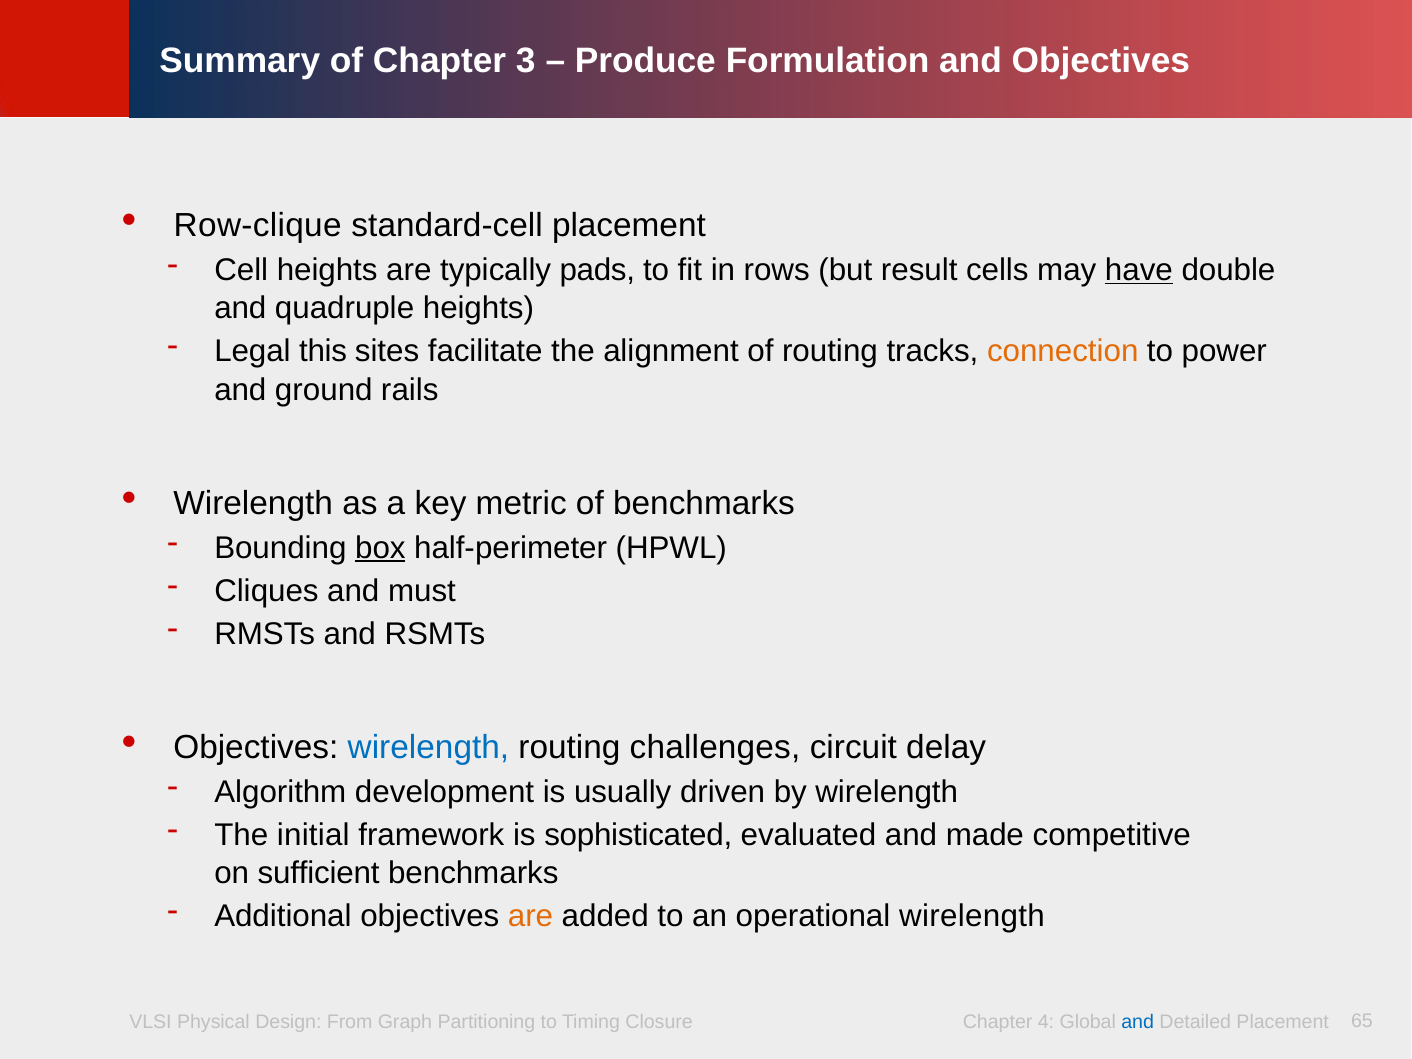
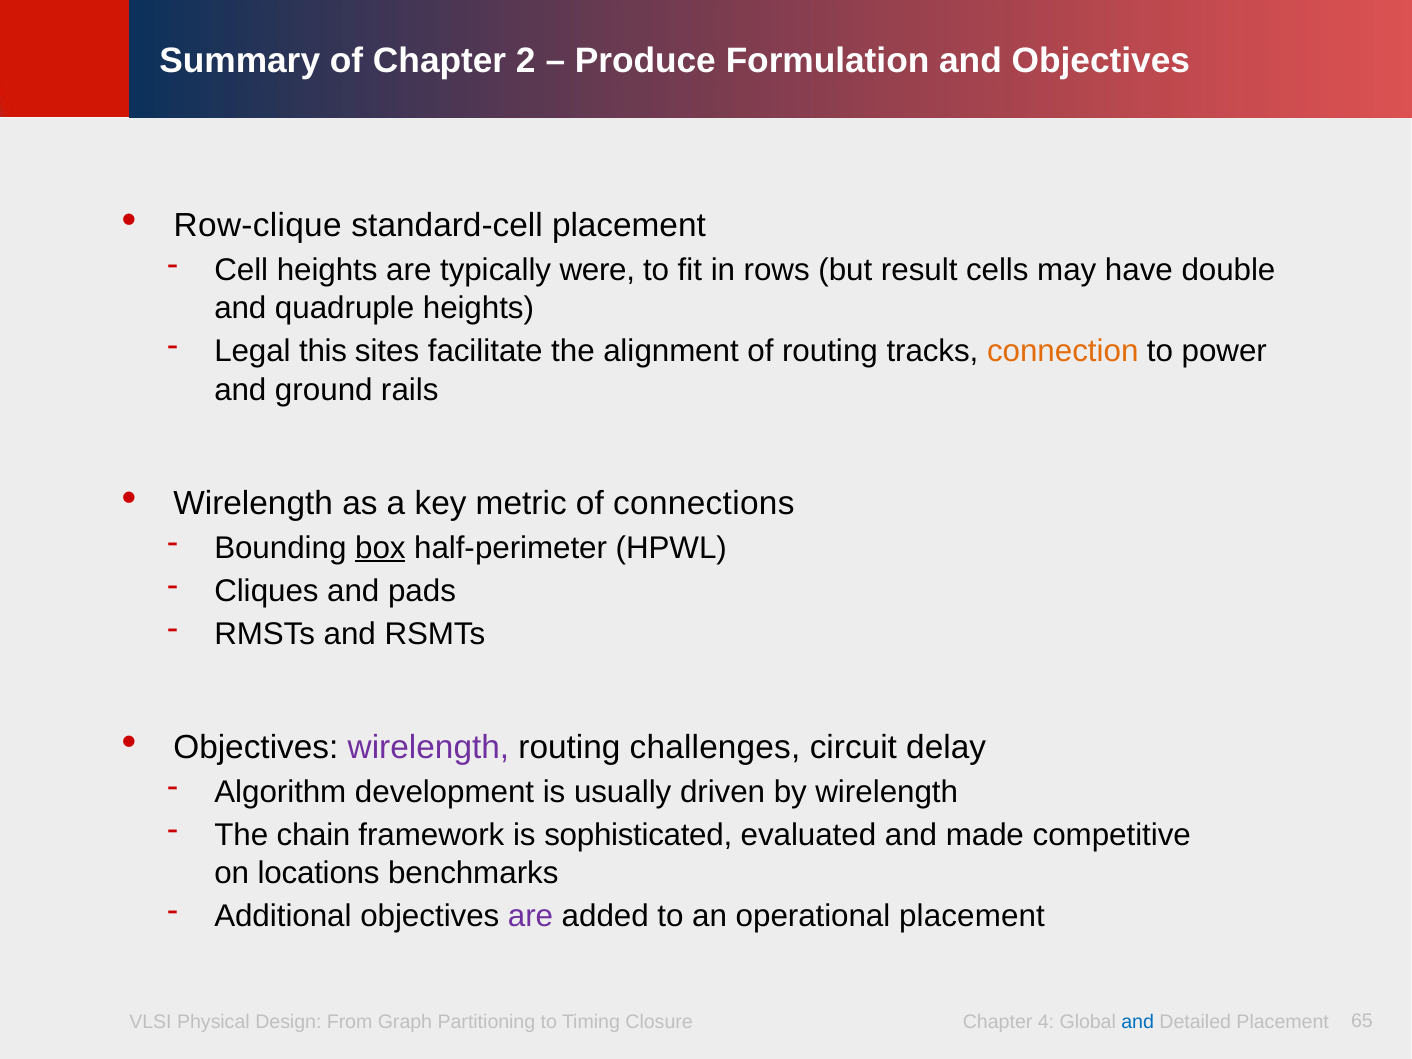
3: 3 -> 2 (526, 61)
pads: pads -> were (597, 270)
have underline: present -> none (1139, 270)
of benchmarks: benchmarks -> connections (704, 504)
must: must -> pads (422, 591)
wirelength colour: blue -> purple (428, 748)
initial: initial -> chain (314, 835)
sufficient: sufficient -> locations (319, 874)
are colour: orange -> purple (530, 917)
operational wirelength: wirelength -> placement (972, 917)
